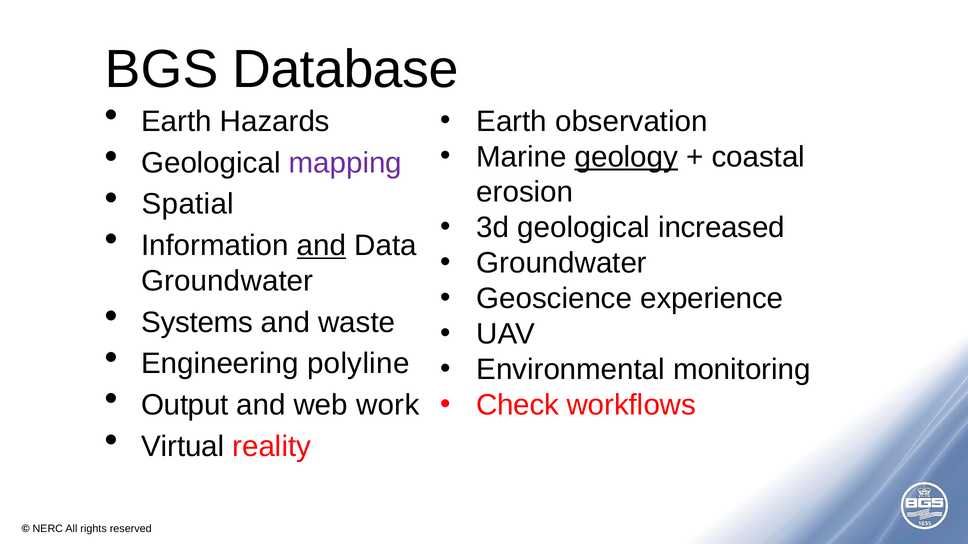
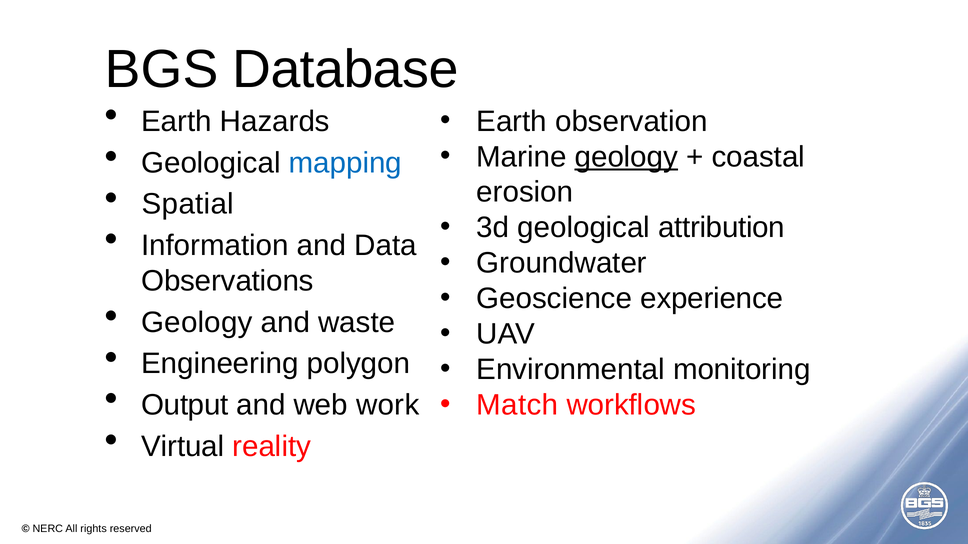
mapping colour: purple -> blue (345, 163)
increased: increased -> attribution (722, 228)
and underline: present -> none (322, 246)
Groundwater: Groundwater -> Observations (227, 281)
Systems: Systems -> Geology (197, 323)
polyline: polyline -> polygon (358, 364)
Check: Check -> Match (517, 405)
